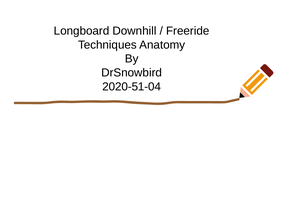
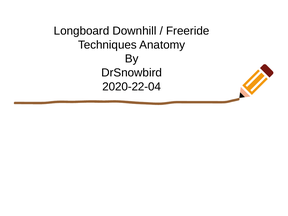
2020-51-04: 2020-51-04 -> 2020-22-04 (132, 87)
